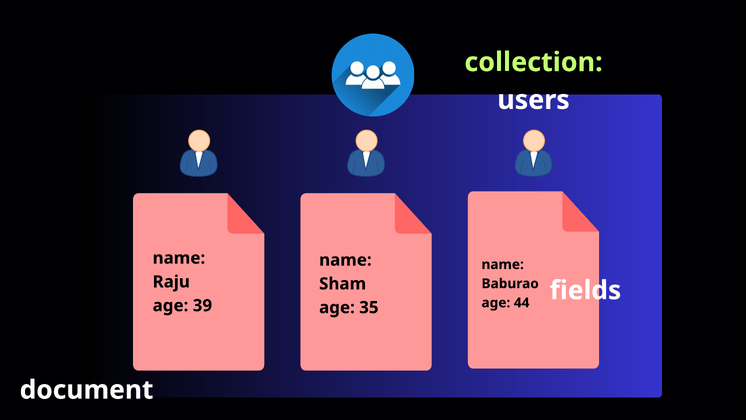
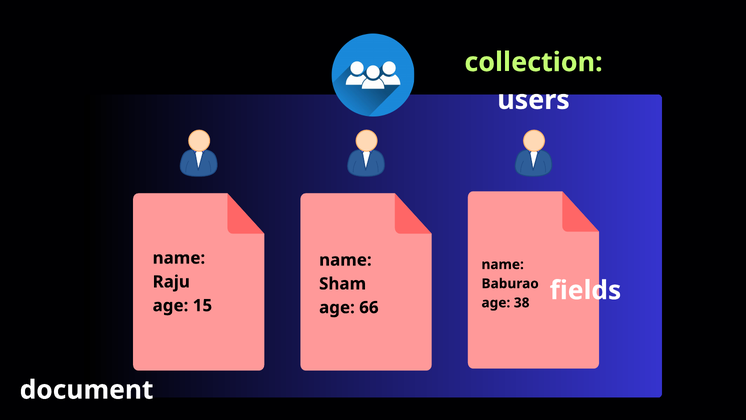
44: 44 -> 38 (522, 303)
39: 39 -> 15 (202, 305)
35: 35 -> 66 (369, 307)
